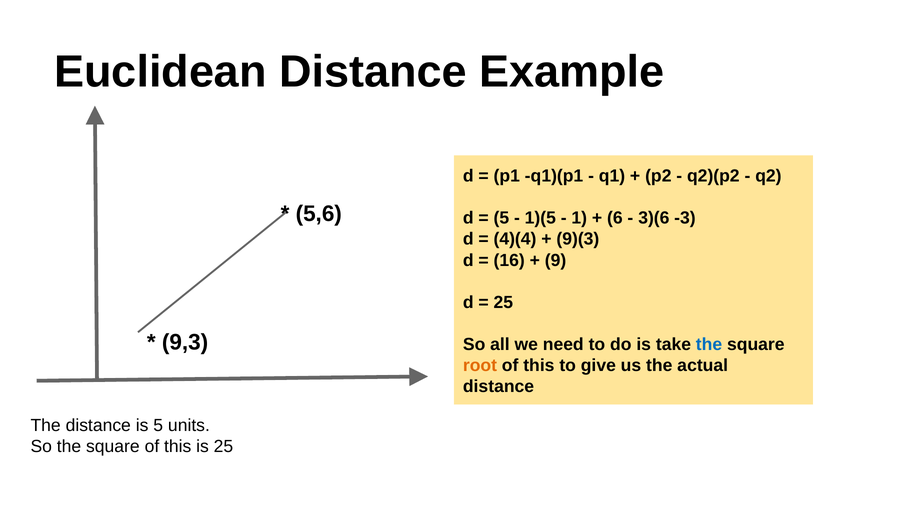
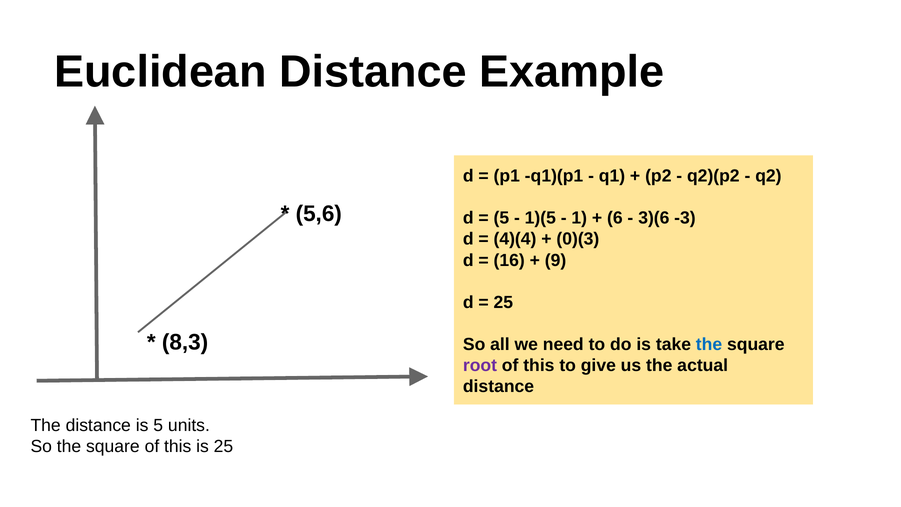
9)(3: 9)(3 -> 0)(3 (578, 239)
9,3: 9,3 -> 8,3 (185, 342)
root colour: orange -> purple (480, 365)
